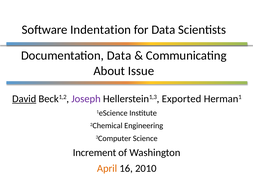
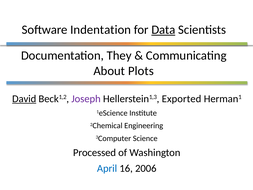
Data underline: none -> present (163, 30)
Documentation Data: Data -> They (119, 55)
Issue: Issue -> Plots (141, 71)
Increment: Increment -> Processed (94, 152)
April colour: orange -> blue (107, 168)
2010: 2010 -> 2006 (146, 168)
